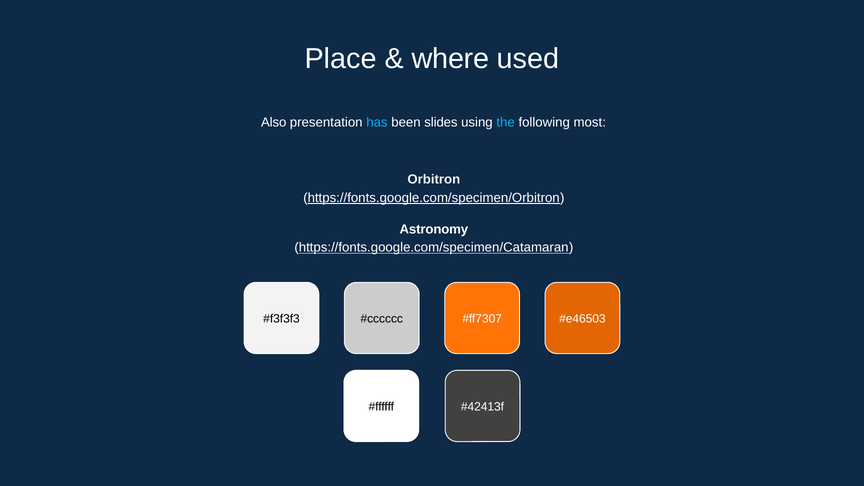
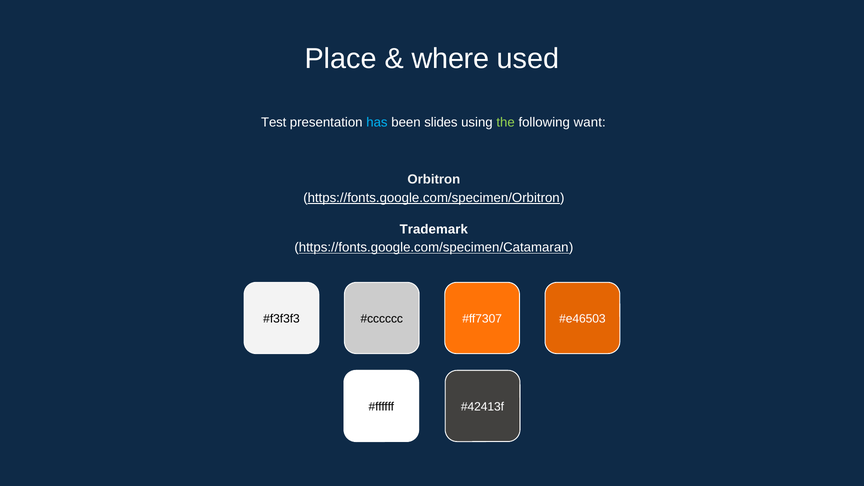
Also: Also -> Test (274, 123)
the colour: light blue -> light green (506, 123)
most: most -> want (590, 123)
Astronomy: Astronomy -> Trademark (434, 229)
